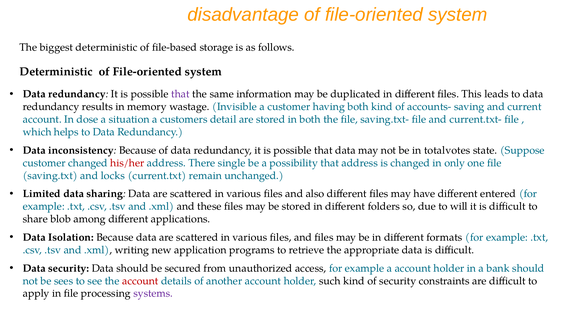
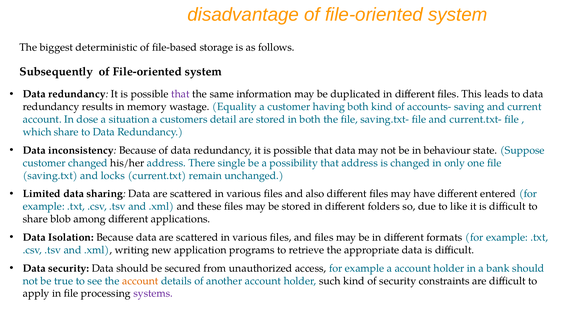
Deterministic: Deterministic -> Subsequently (56, 72)
Invisible: Invisible -> Equality (235, 107)
which helps: helps -> share (66, 132)
totalvotes: totalvotes -> behaviour (447, 150)
his/her colour: red -> black (127, 163)
will: will -> like (459, 207)
sees: sees -> true (64, 281)
account colour: red -> orange (140, 281)
